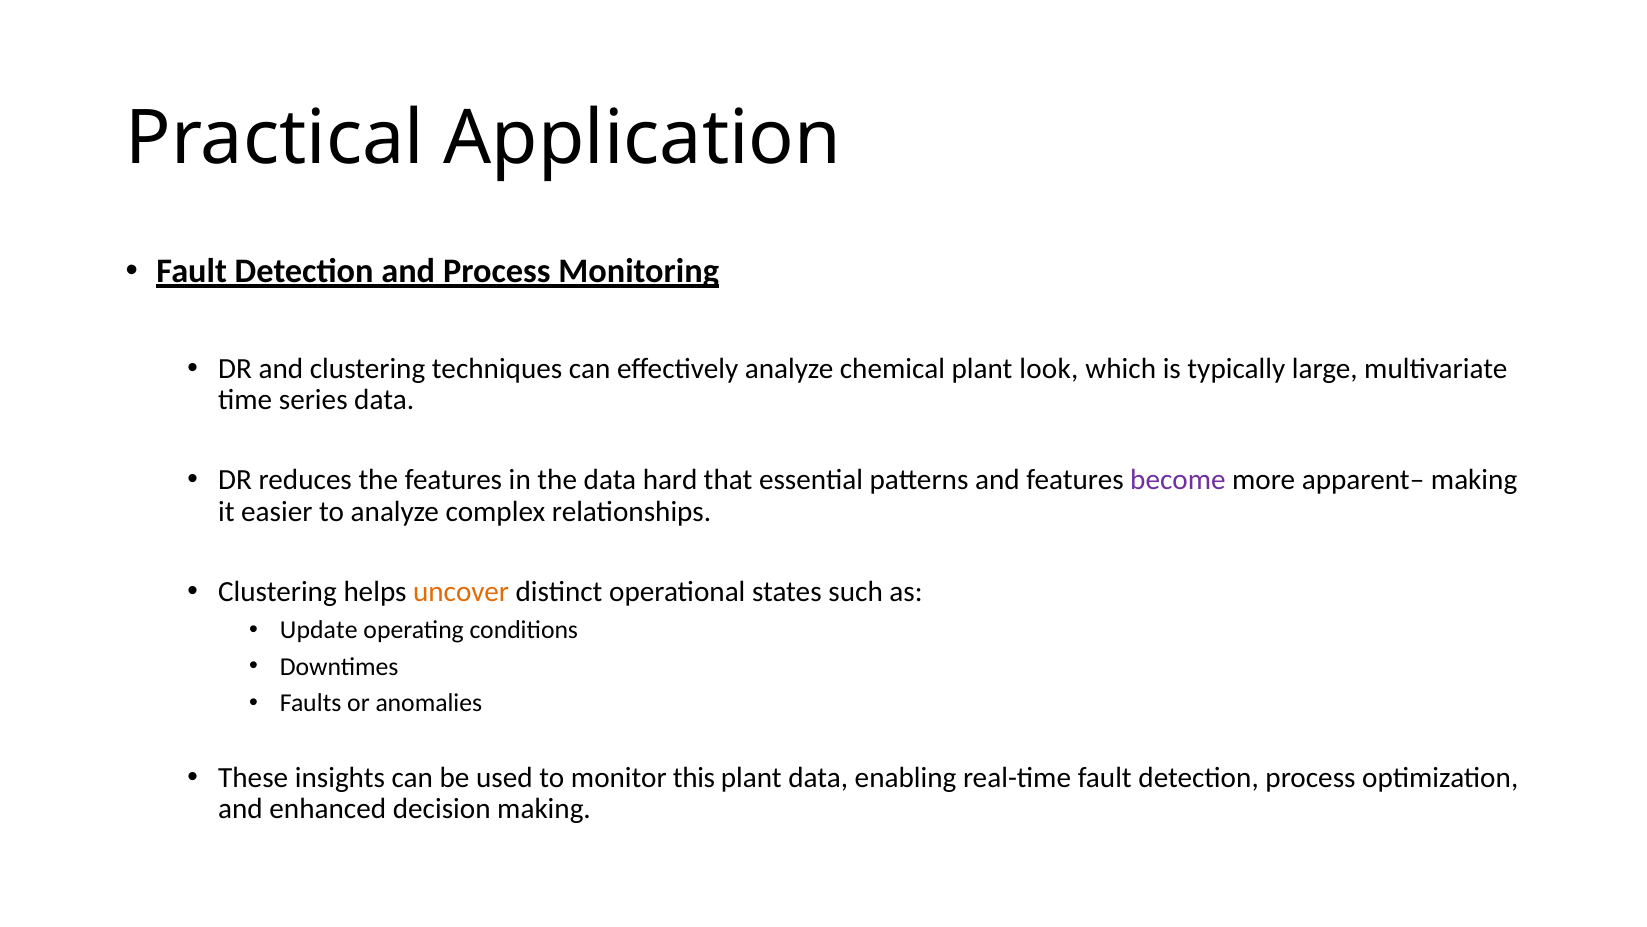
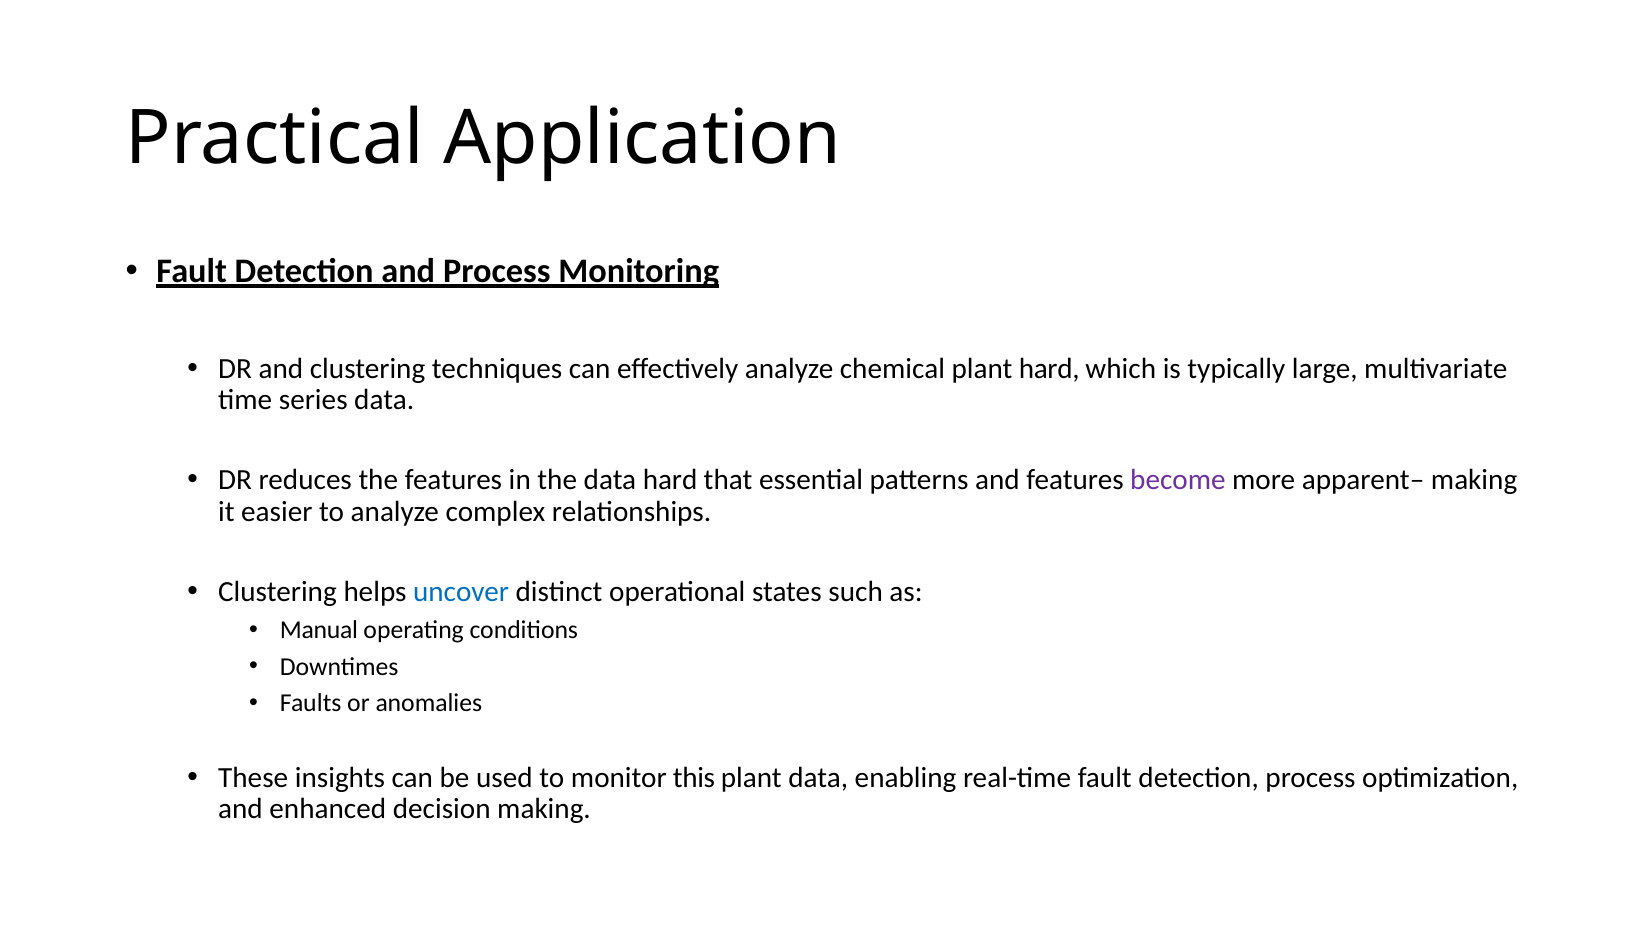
plant look: look -> hard (1049, 368)
uncover colour: orange -> blue (461, 592)
Update: Update -> Manual (319, 630)
